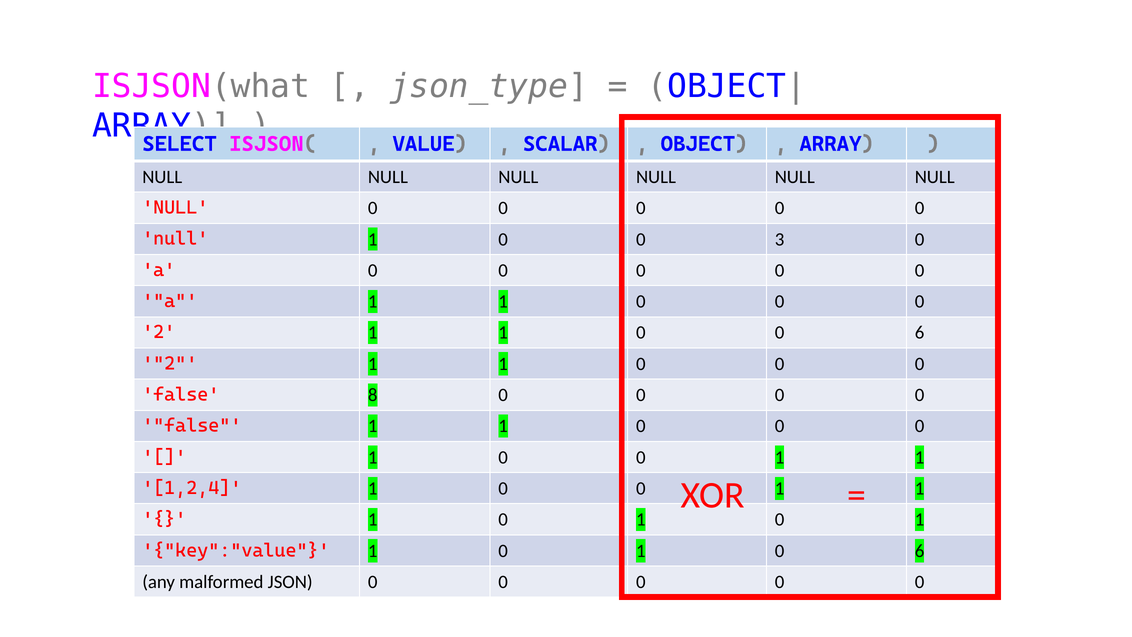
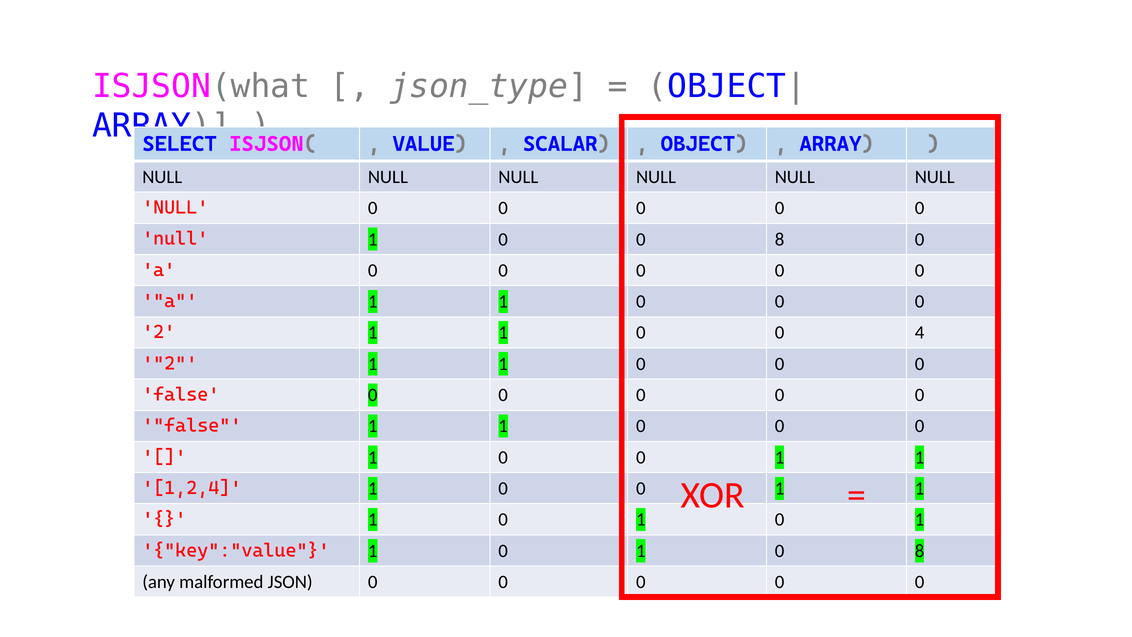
0 0 3: 3 -> 8 (780, 239)
0 0 6: 6 -> 4 (920, 333)
false 8: 8 -> 0 (373, 395)
1 0 6: 6 -> 8 (920, 551)
